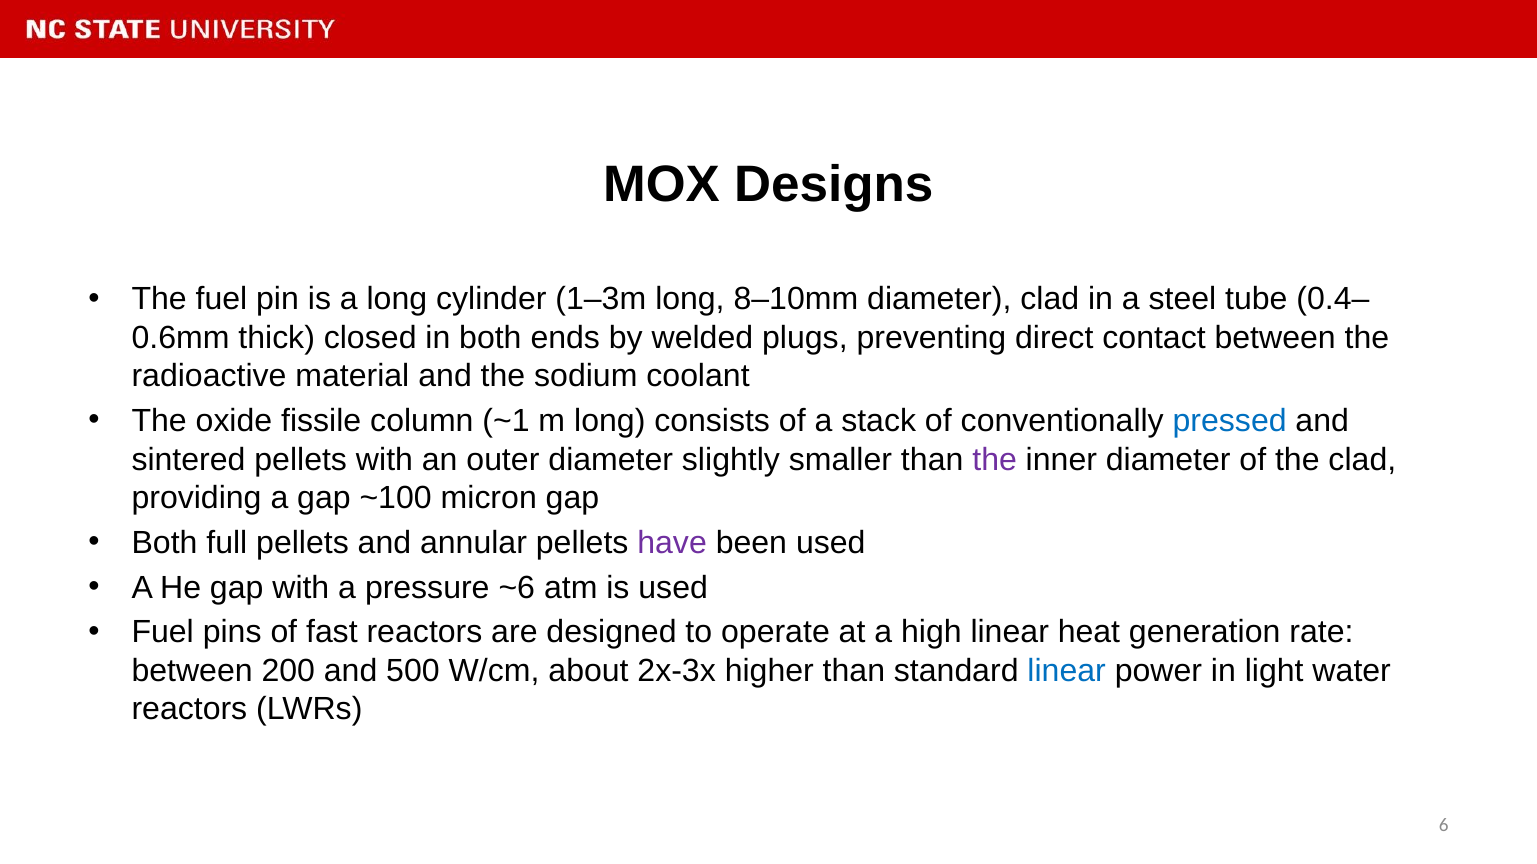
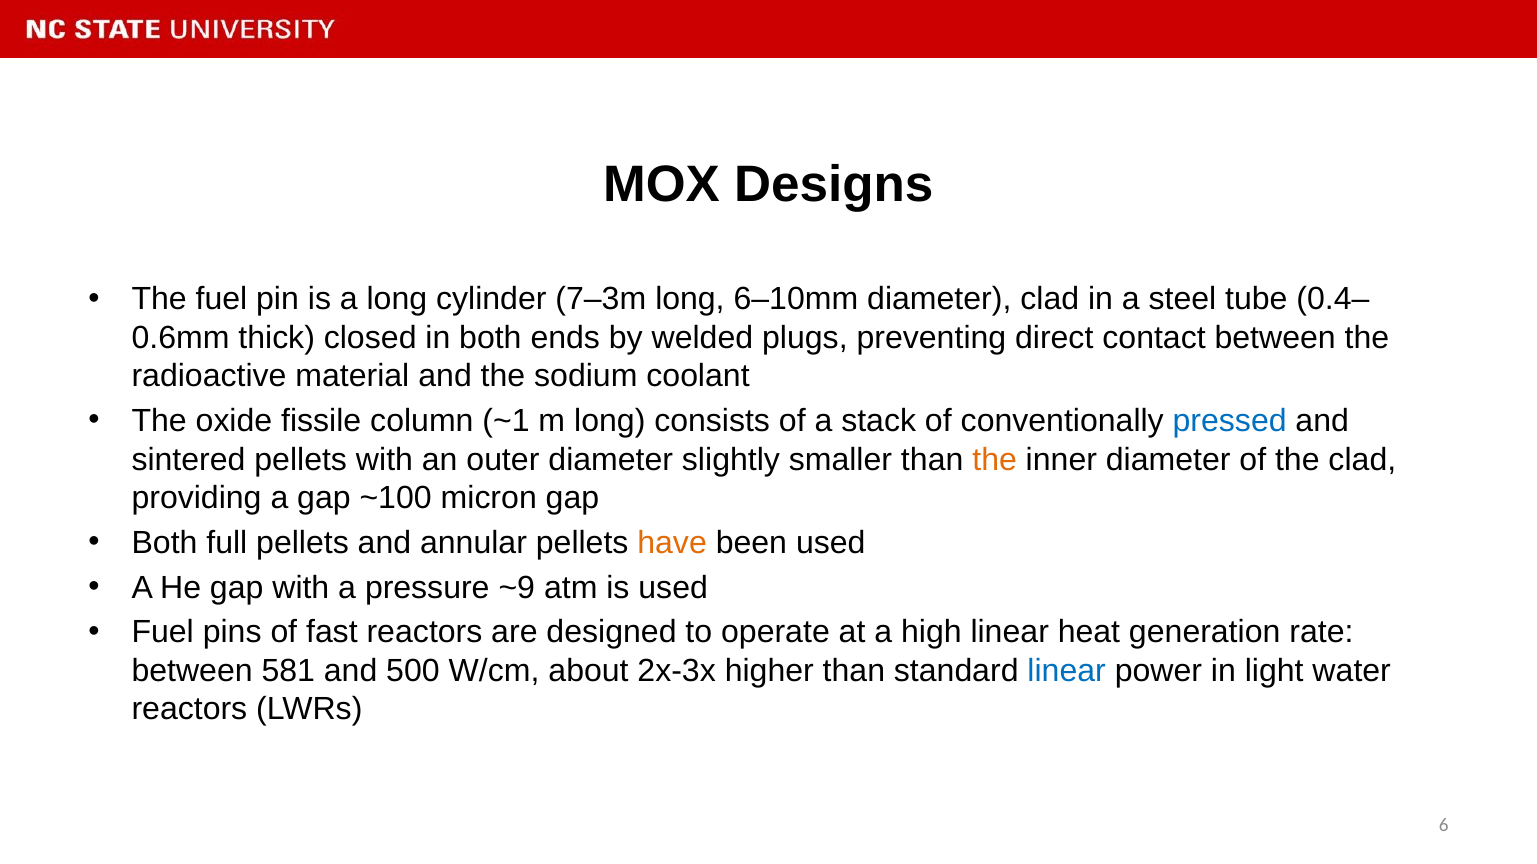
1–3m: 1–3m -> 7–3m (601, 300)
8–10mm: 8–10mm -> 6–10mm (796, 300)
the colour: purple -> orange (995, 460)
have colour: purple -> orange (672, 543)
~6: ~6 -> ~9 (517, 588)
200: 200 -> 581 (288, 671)
